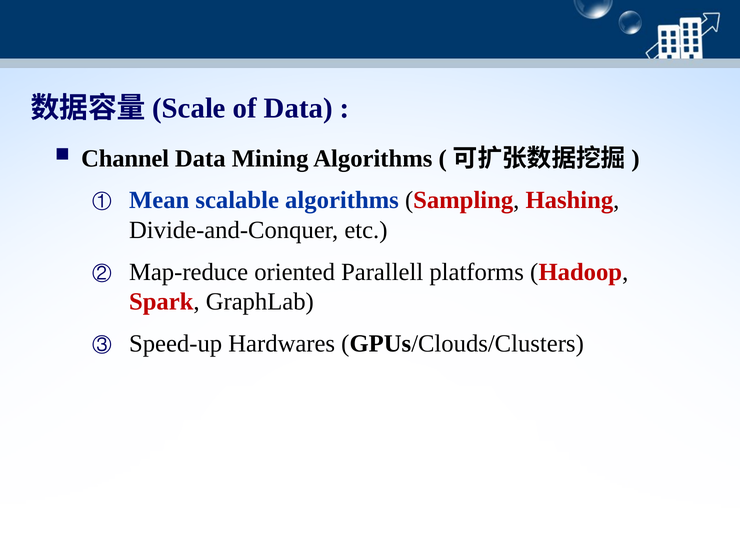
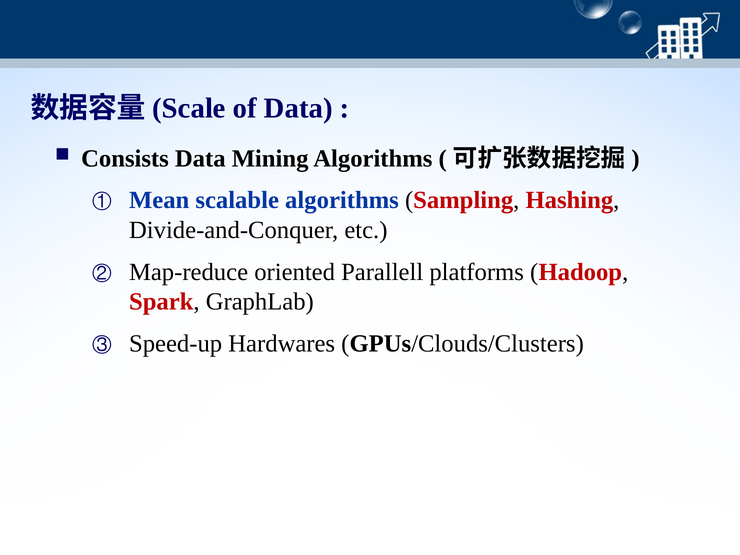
Channel: Channel -> Consists (125, 158)
